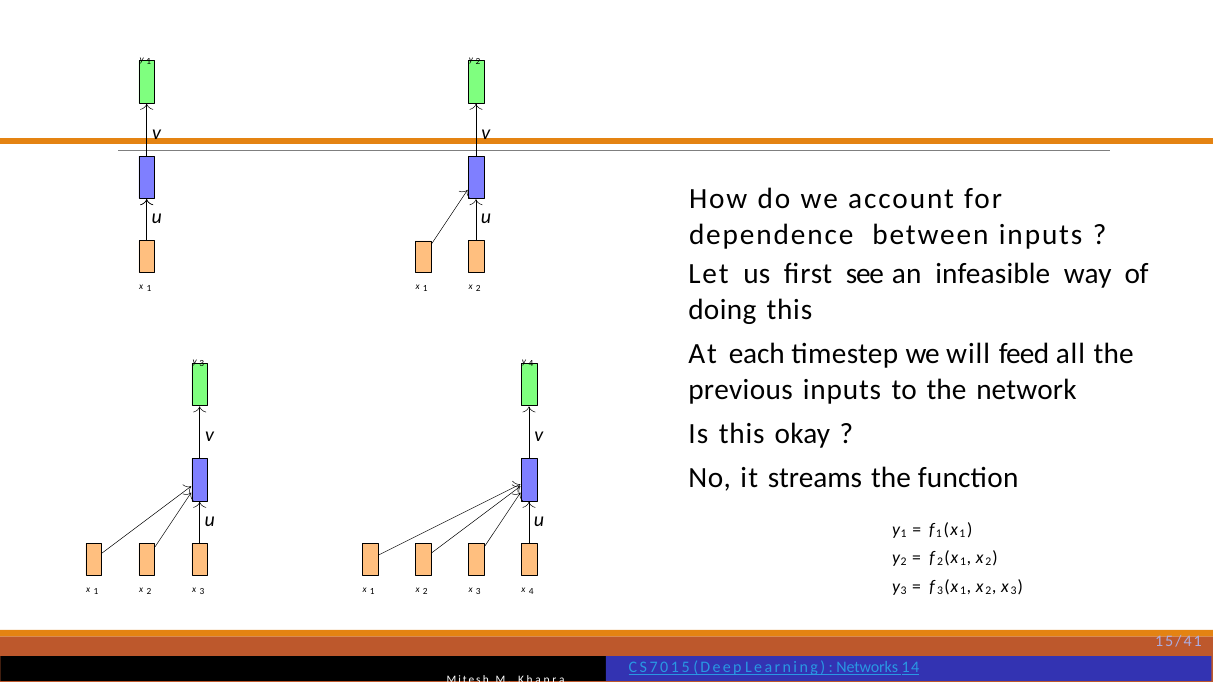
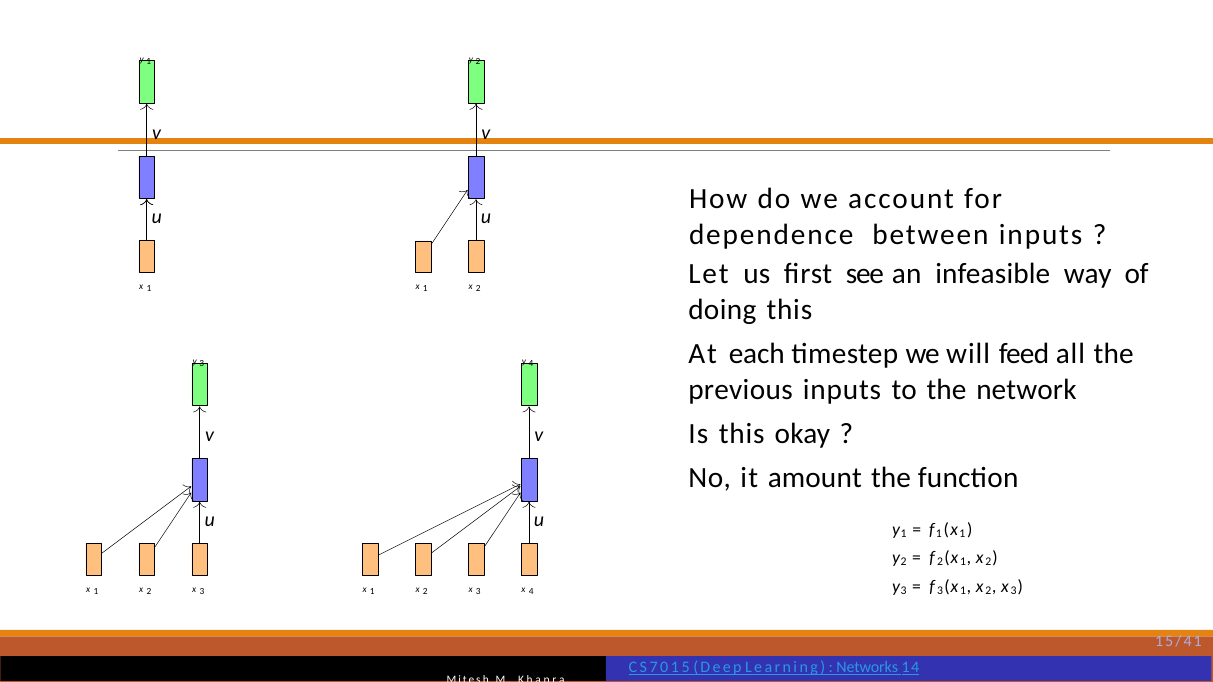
streams: streams -> amount (815, 478)
